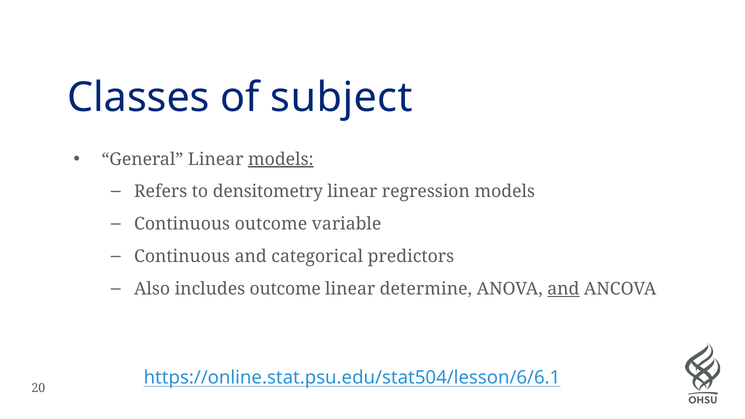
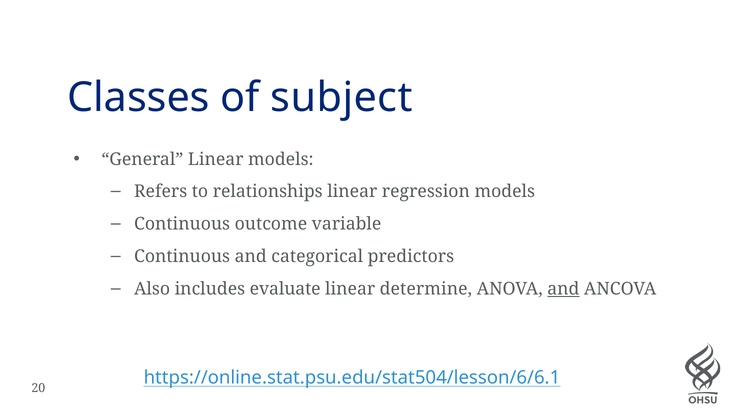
models underline: present -> none (281, 159)
densitometry: densitometry -> relationships (268, 192)
includes outcome: outcome -> evaluate (285, 289)
